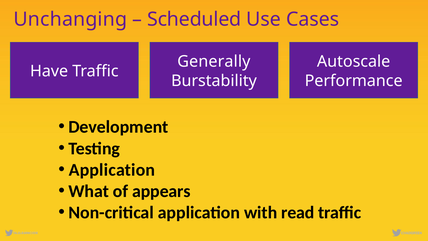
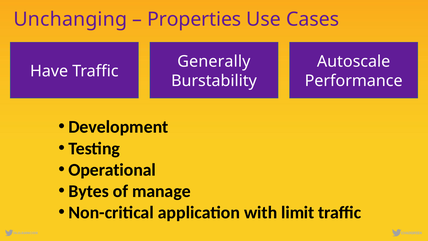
Scheduled: Scheduled -> Properties (194, 19)
Application: Application -> Operational (112, 170)
What: What -> Bytes (89, 191)
appears: appears -> manage (161, 191)
read: read -> limit (298, 213)
